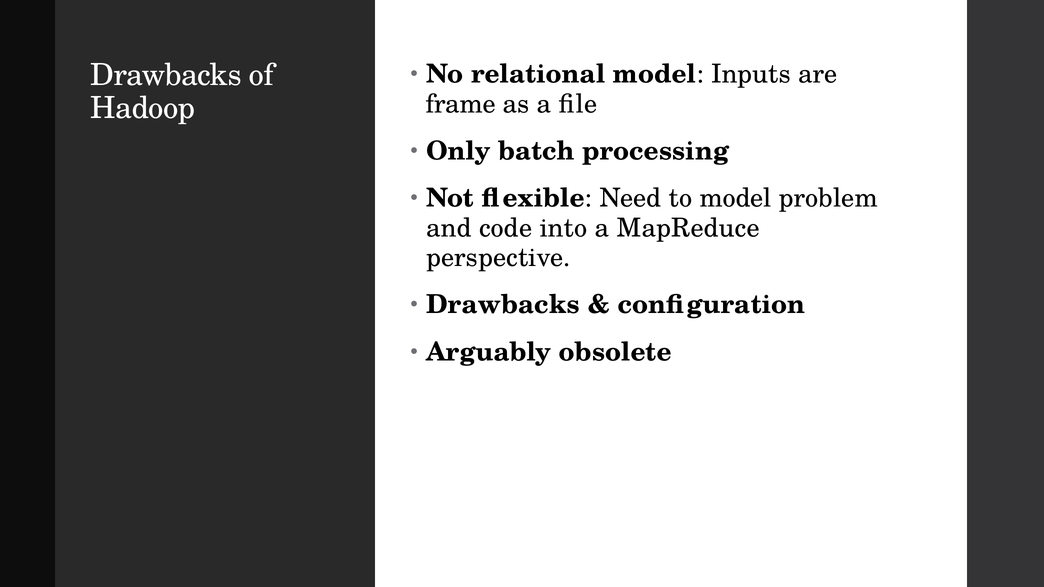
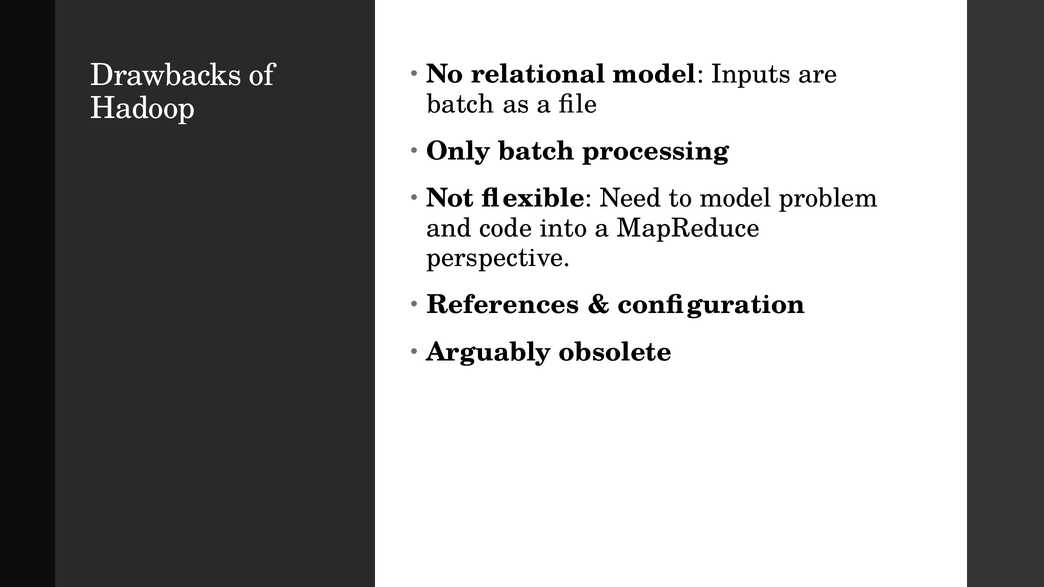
frame: frame -> batch (460, 104)
Drawbacks: Drawbacks -> References (503, 305)
